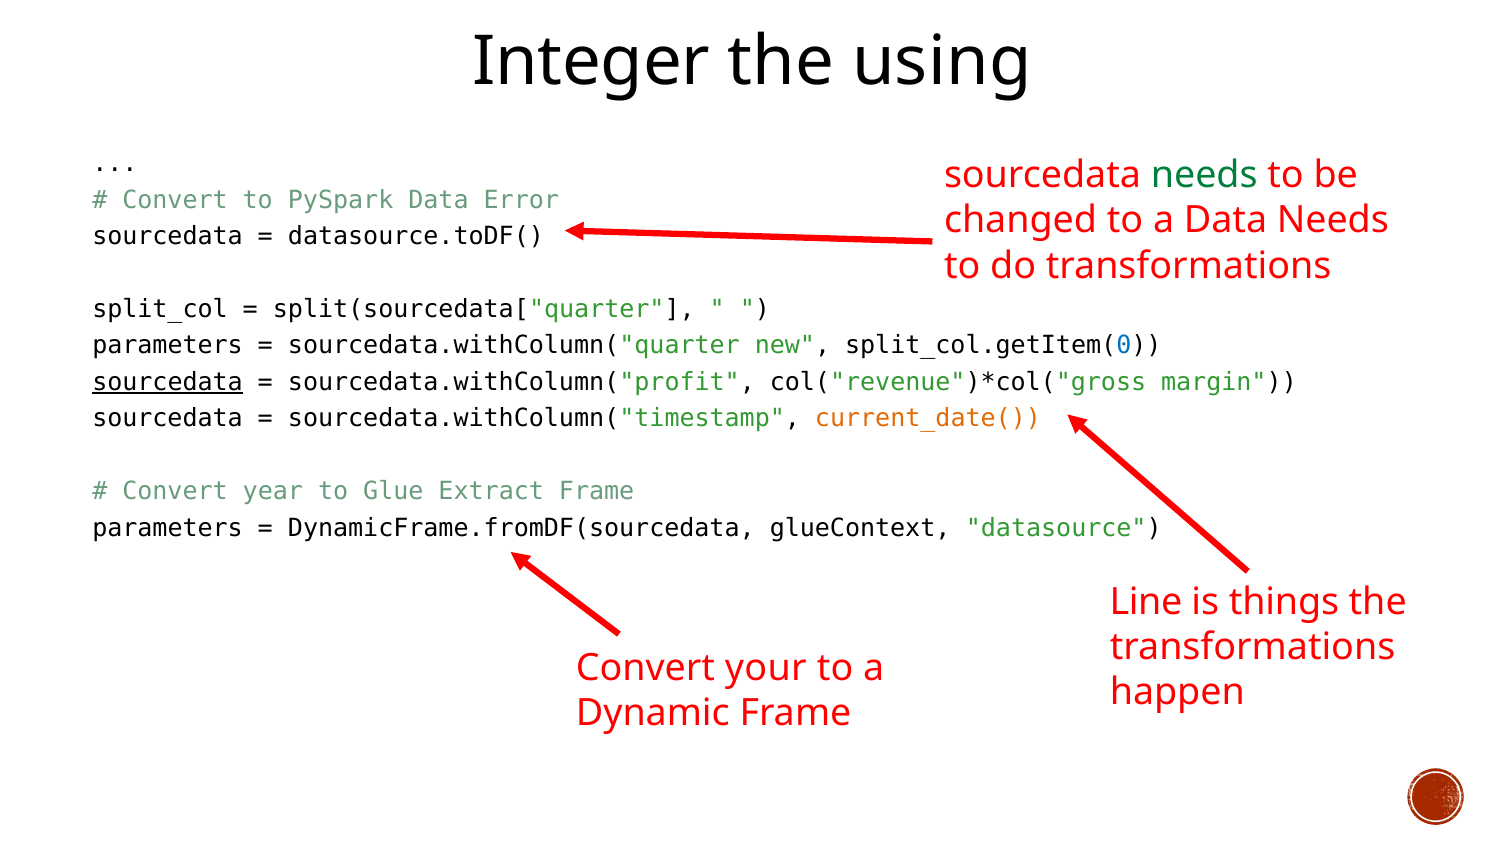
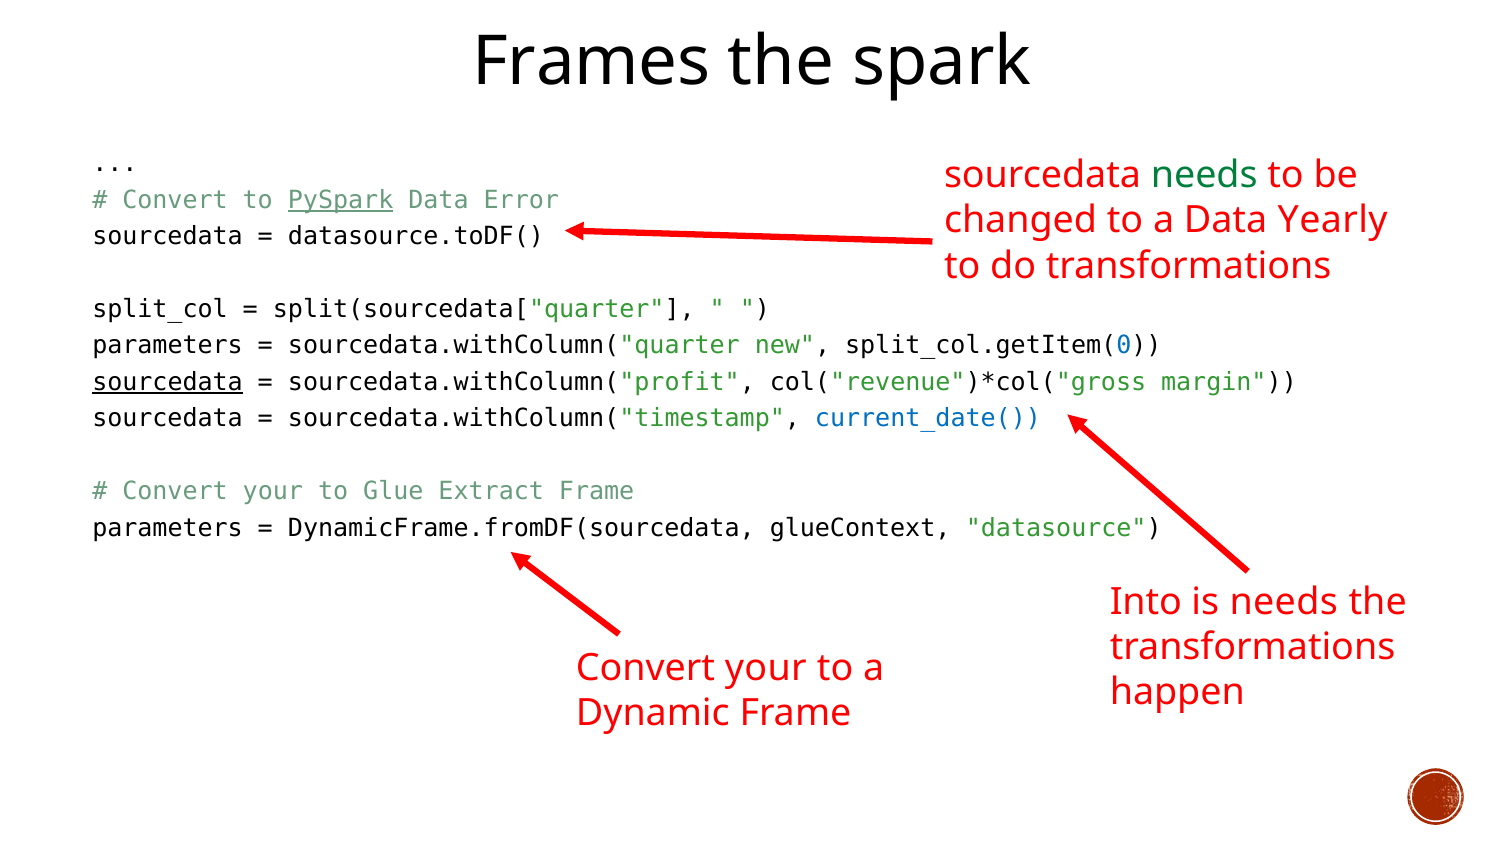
Integer: Integer -> Frames (591, 62)
using: using -> spark (942, 62)
PySpark underline: none -> present (341, 200)
Data Needs: Needs -> Yearly (1333, 221)
current_date( colour: orange -> blue (928, 419)
year: year -> your (273, 492)
Line: Line -> Into (1146, 602)
is things: things -> needs (1284, 602)
